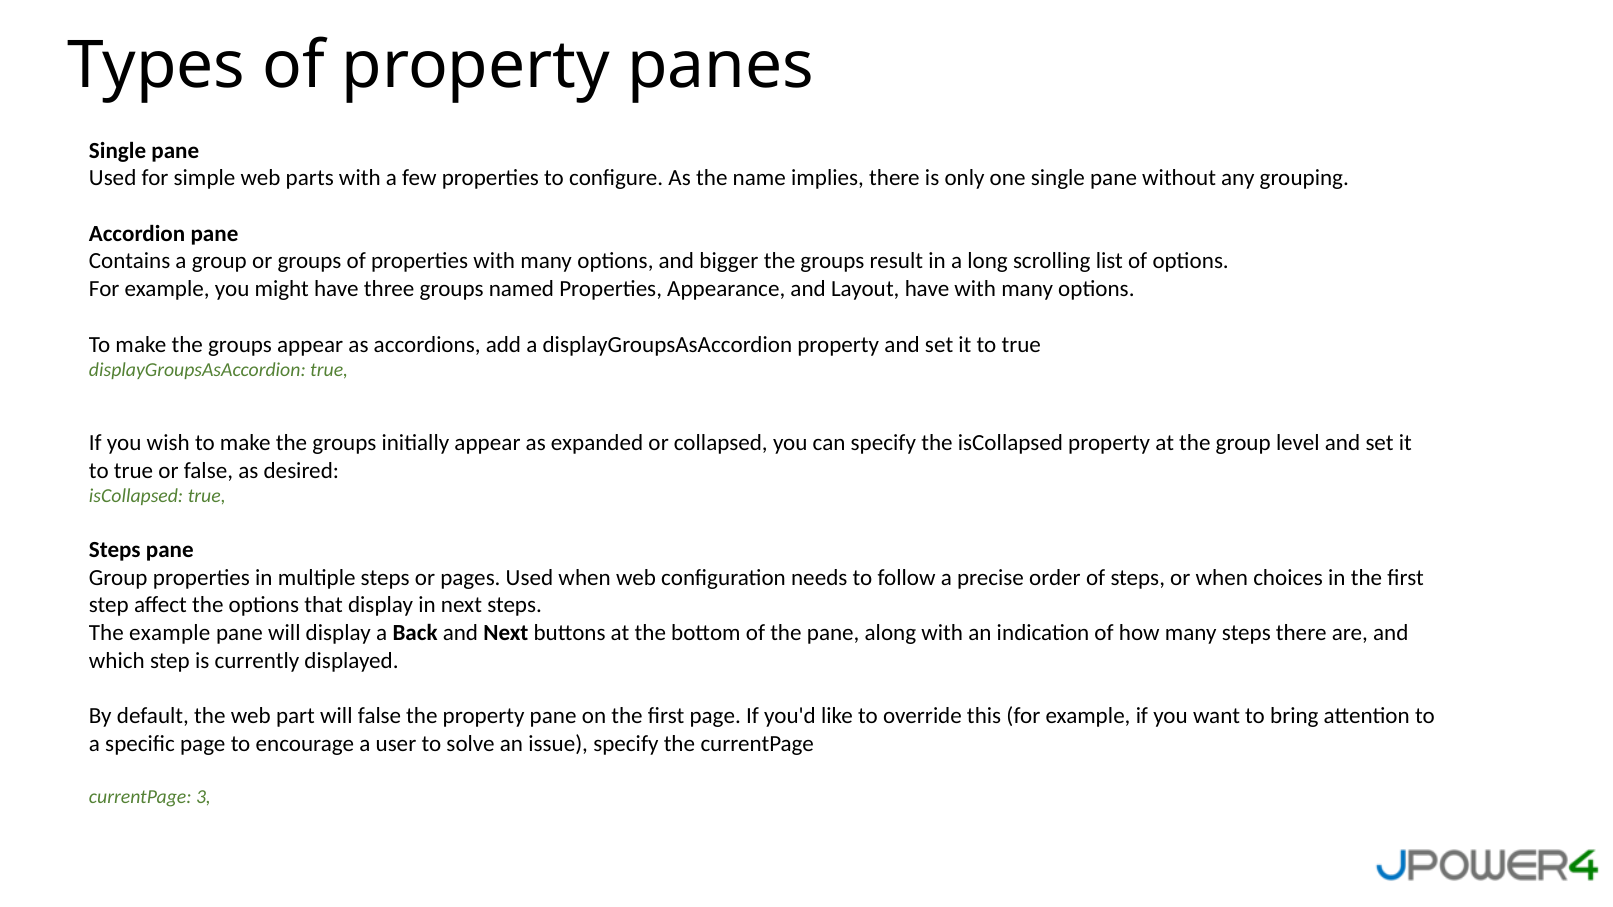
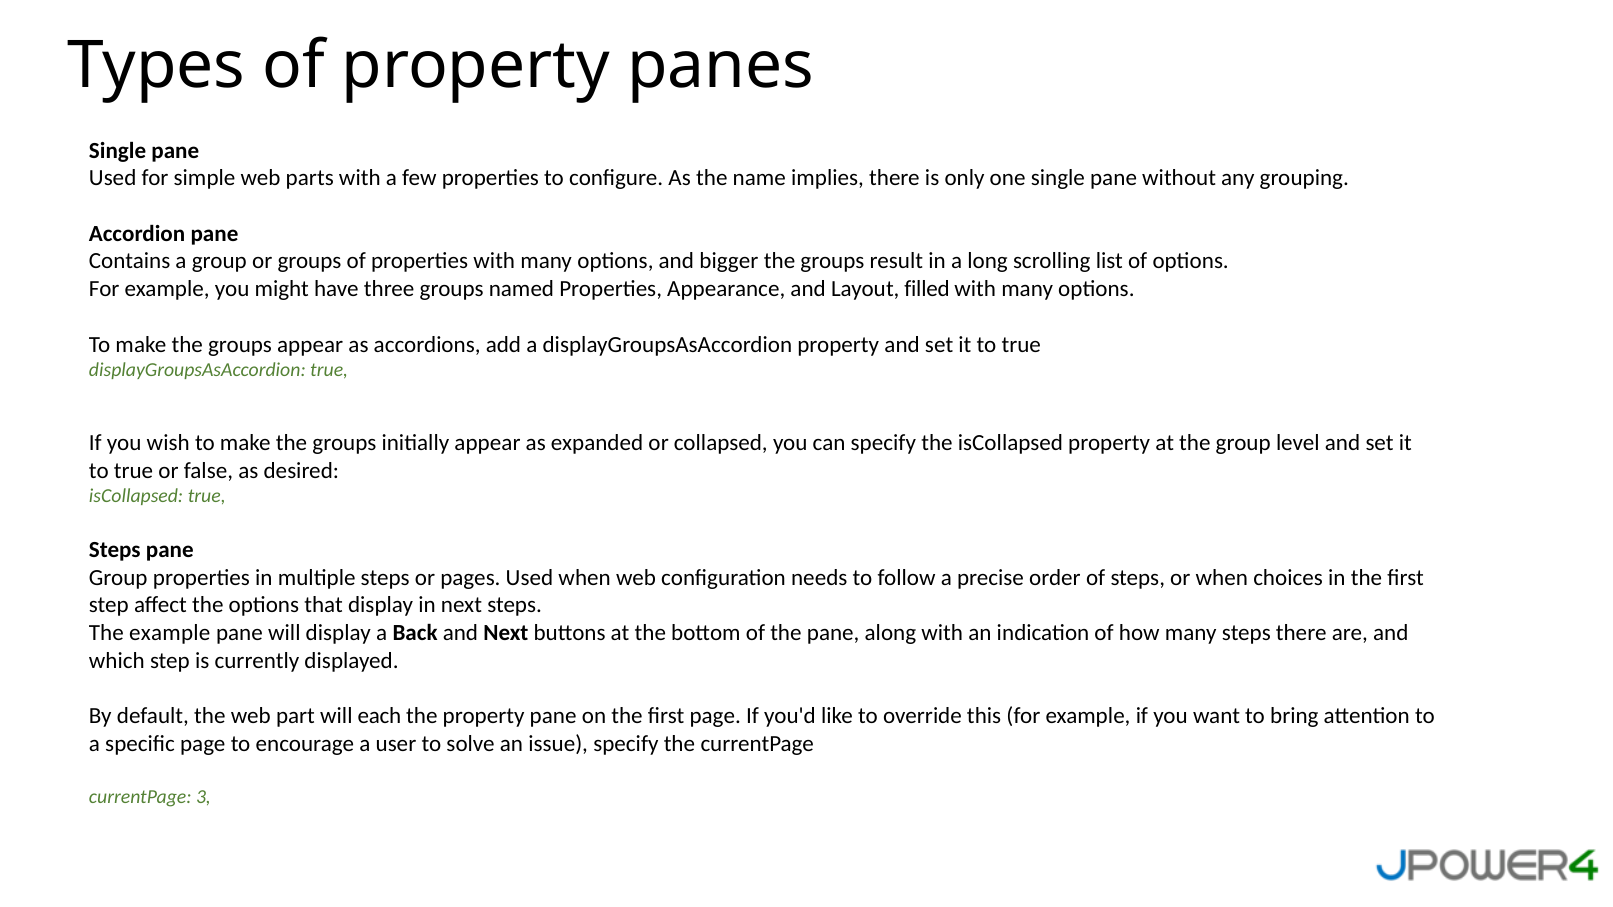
Layout have: have -> filled (927, 289)
will false: false -> each (379, 716)
